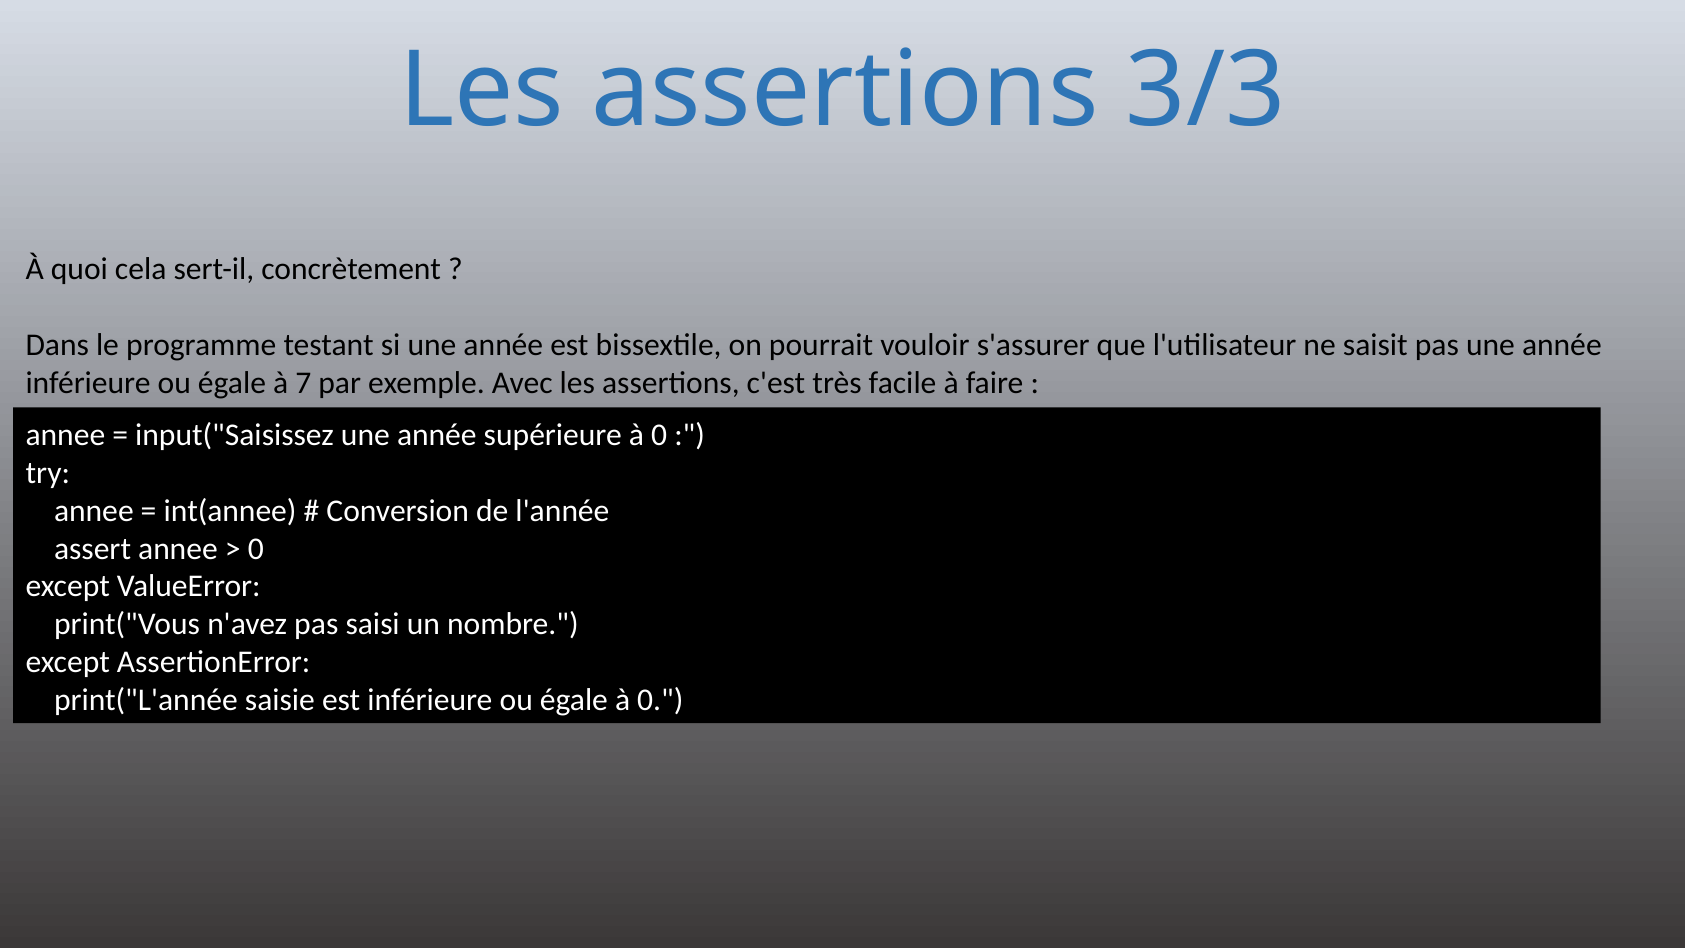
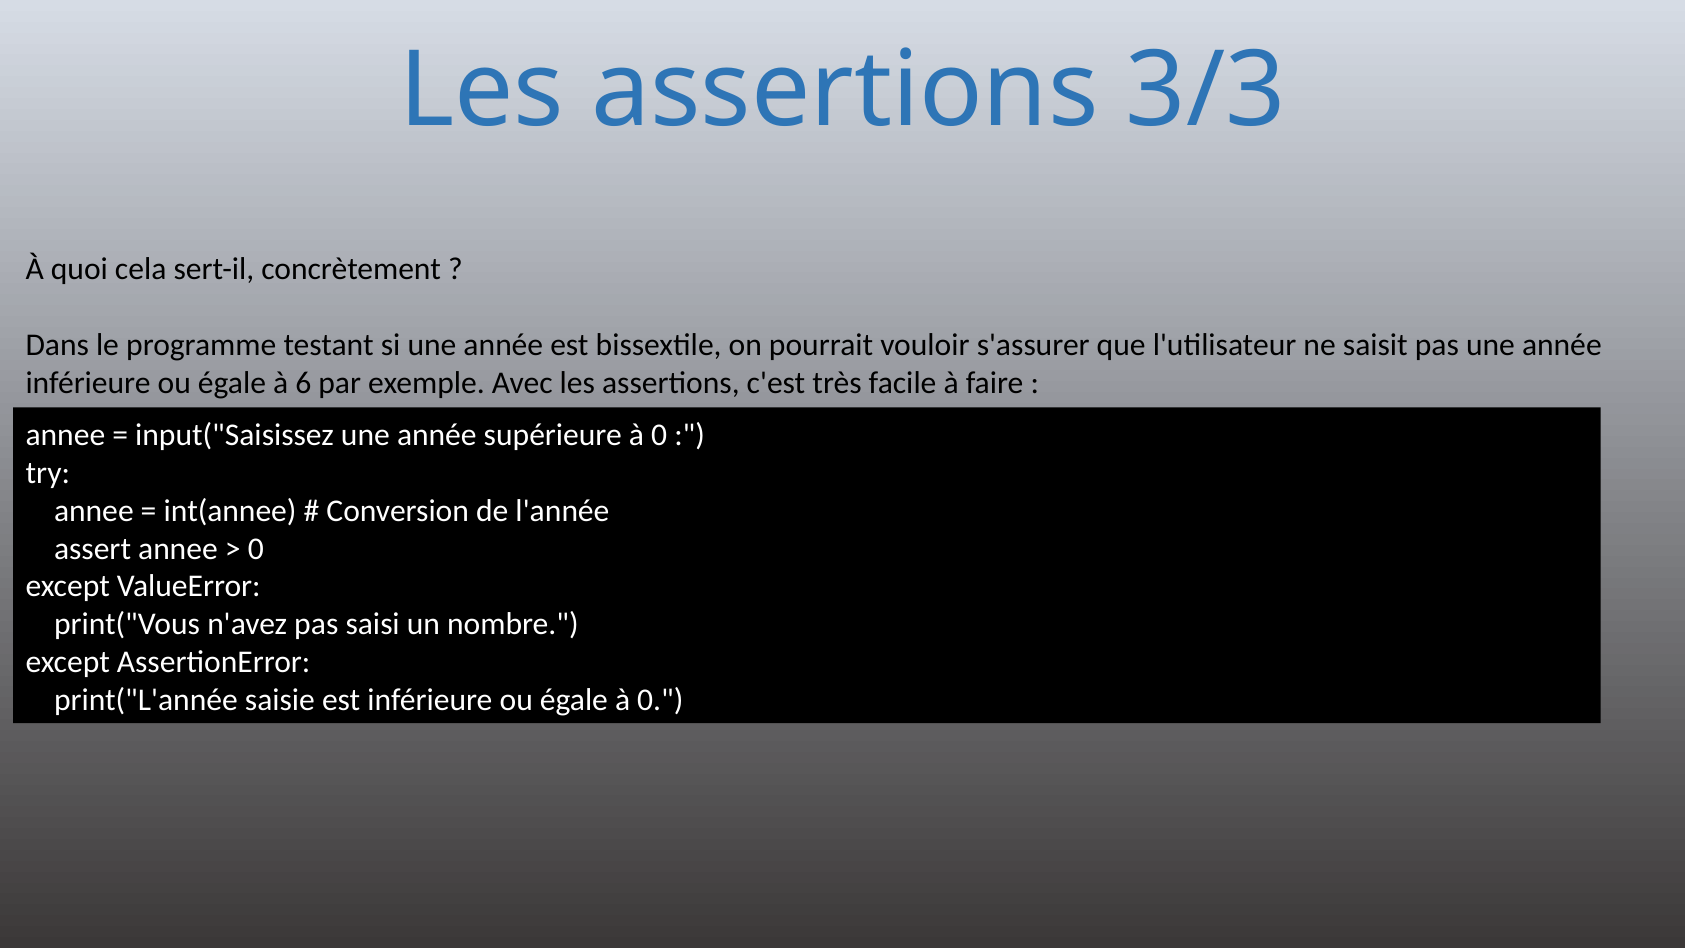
7: 7 -> 6 (303, 383)
